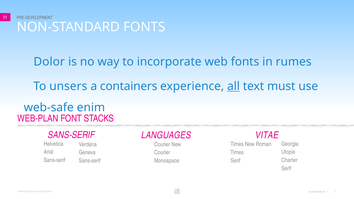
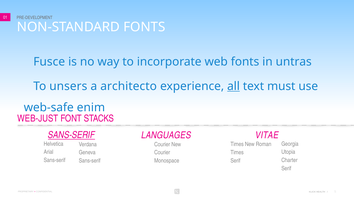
Dolor: Dolor -> Fusce (49, 62)
rumes: rumes -> untras (294, 62)
containers: containers -> architecto (129, 86)
WEB-PLAN: WEB-PLAN -> WEB-JUST (38, 119)
SANS-SERIF underline: none -> present (71, 135)
